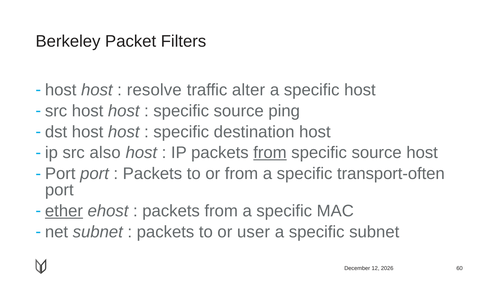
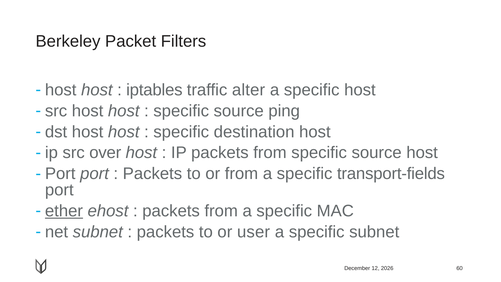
resolve: resolve -> iptables (154, 90)
also: also -> over (105, 153)
from underline: present -> none (270, 153)
transport-often: transport-often -> transport-fields (391, 174)
